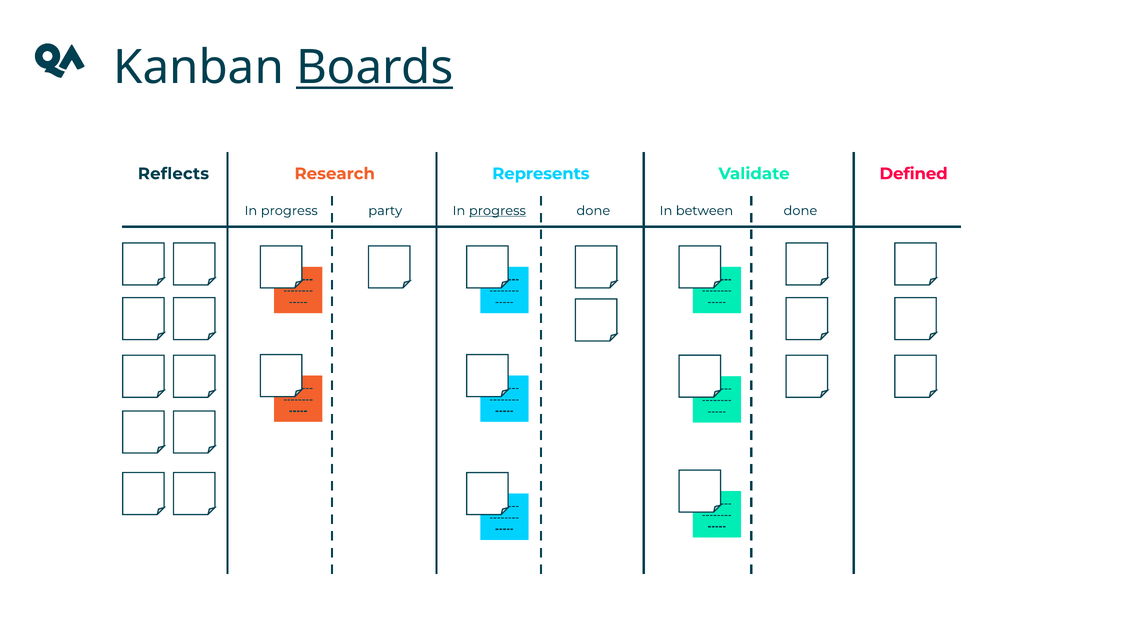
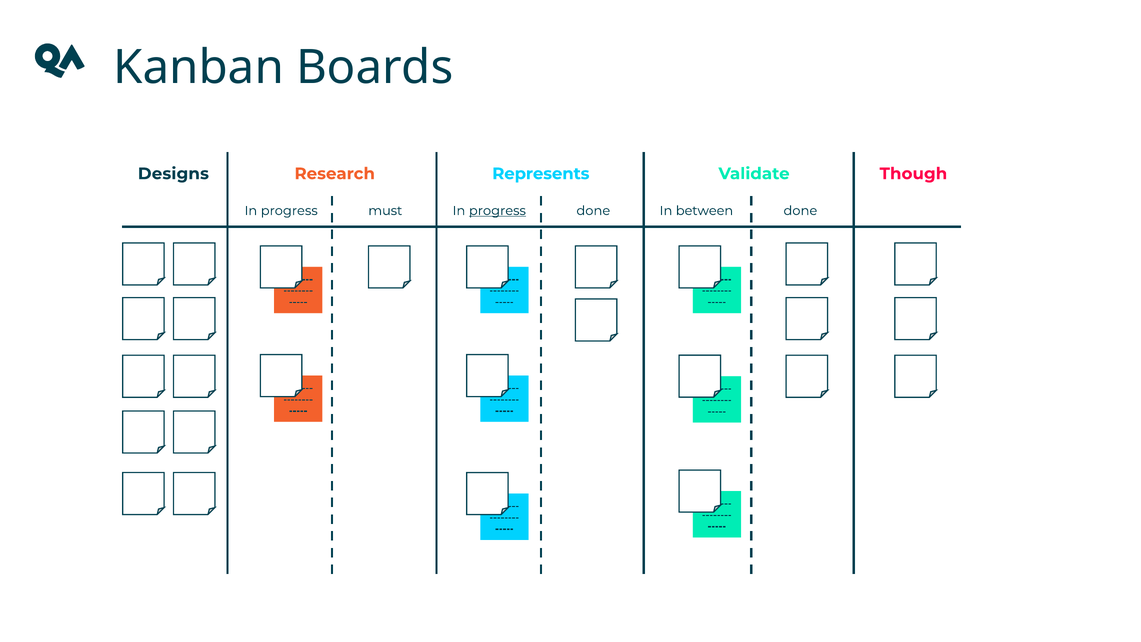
Boards underline: present -> none (375, 67)
Reflects: Reflects -> Designs (173, 174)
Defined: Defined -> Though (913, 174)
party: party -> must (385, 211)
